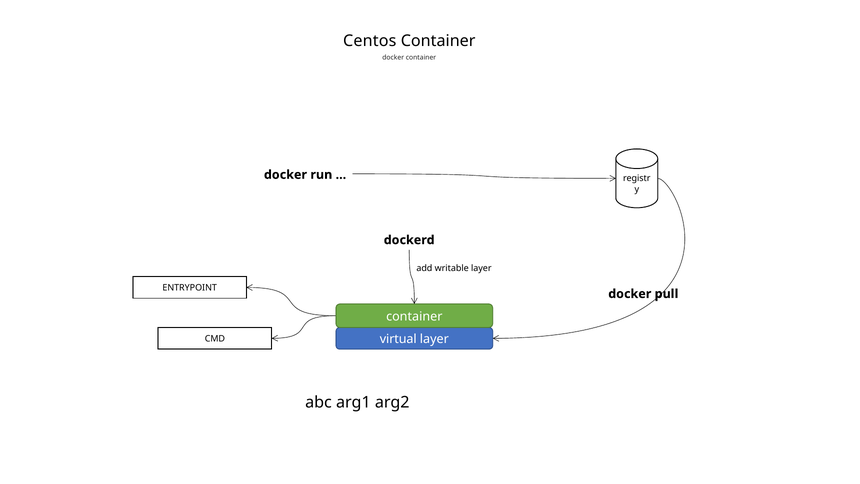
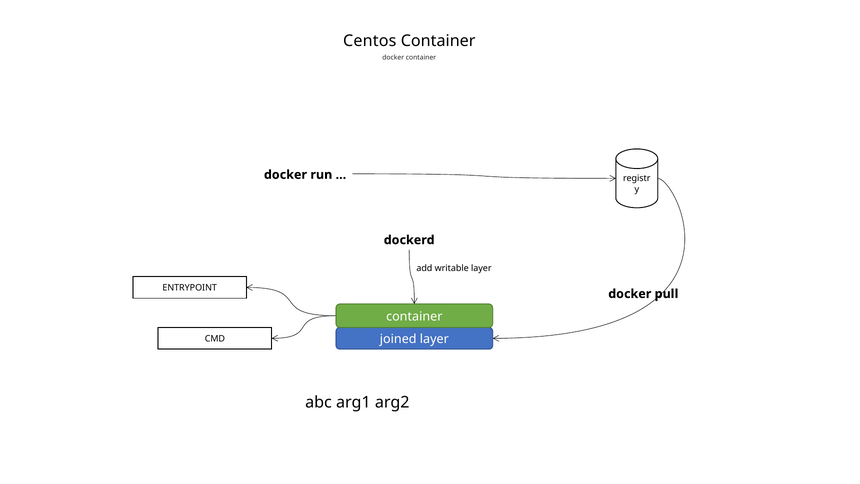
virtual: virtual -> joined (398, 339)
